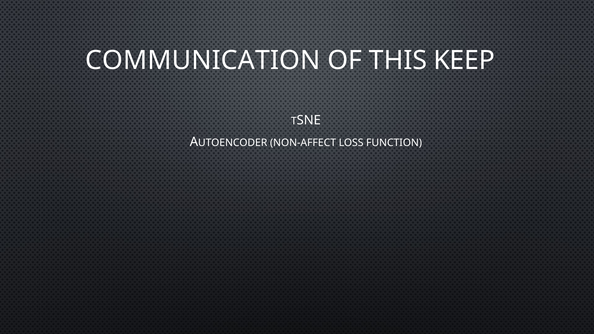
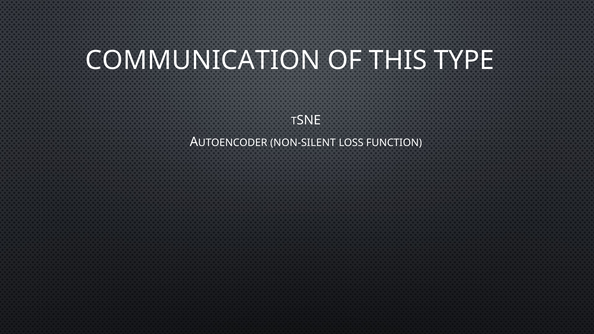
KEEP: KEEP -> TYPE (464, 60)
NON-AFFECT: NON-AFFECT -> NON-SILENT (303, 143)
